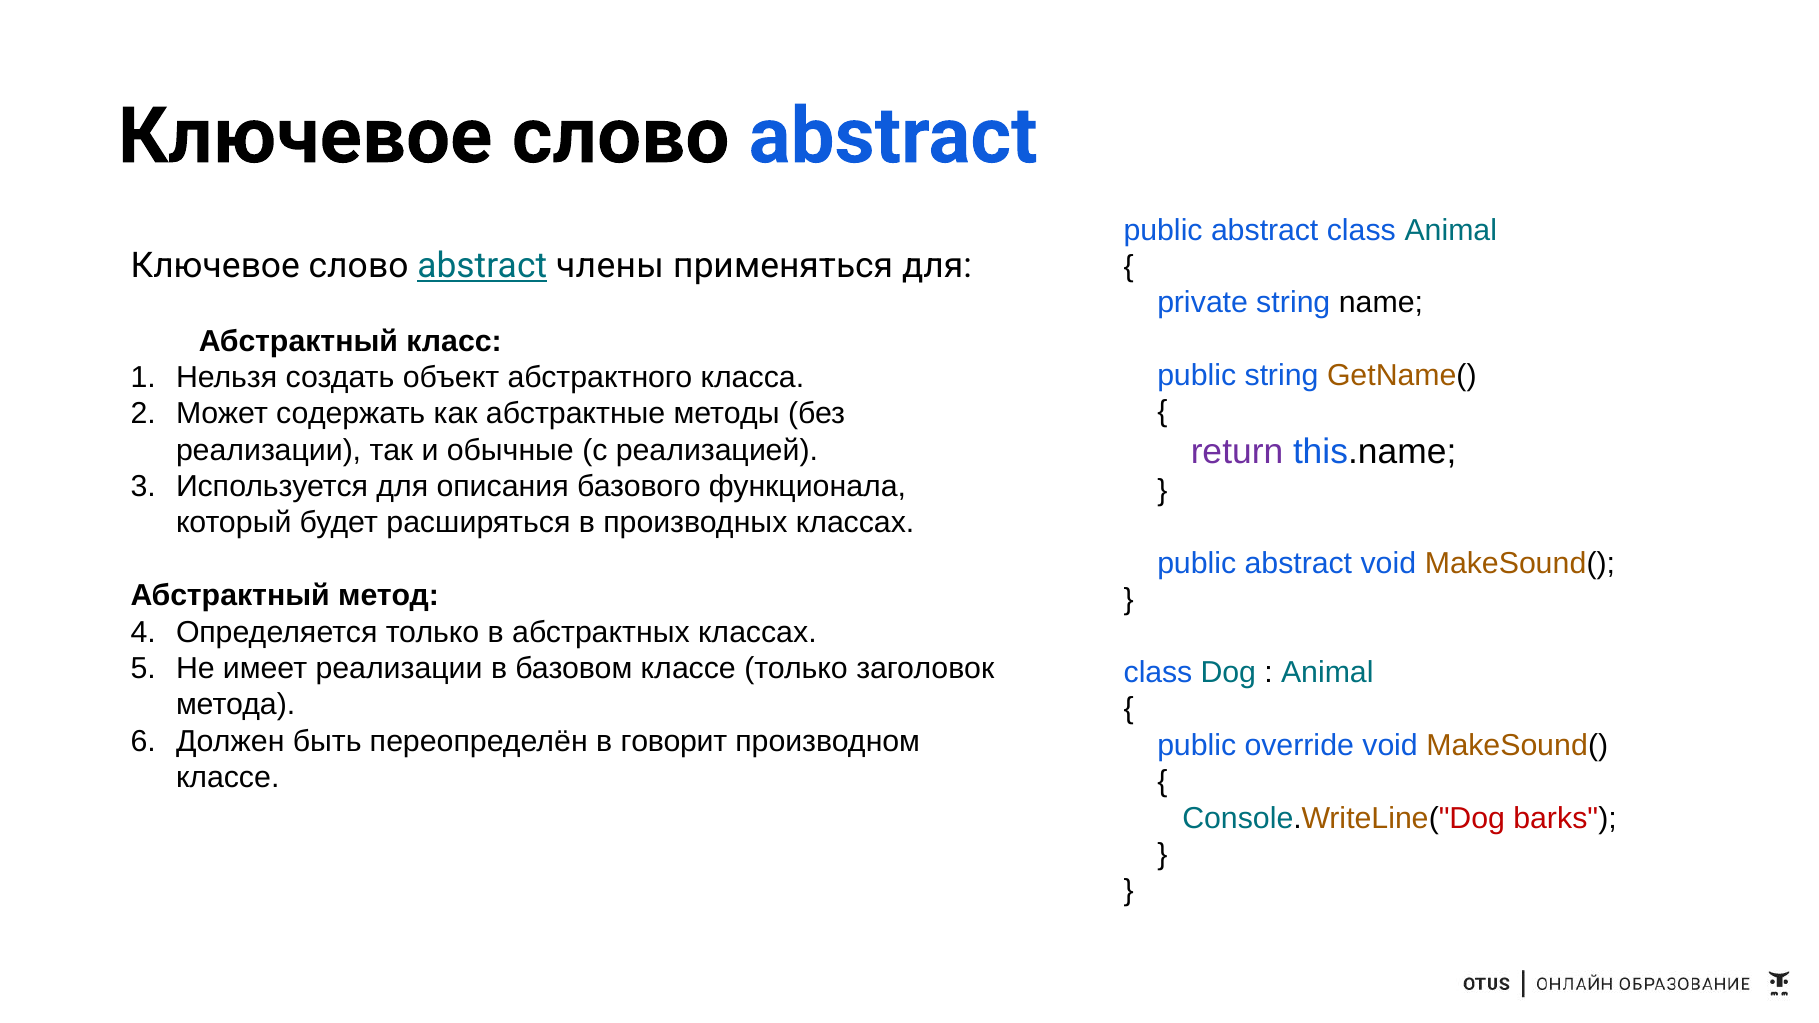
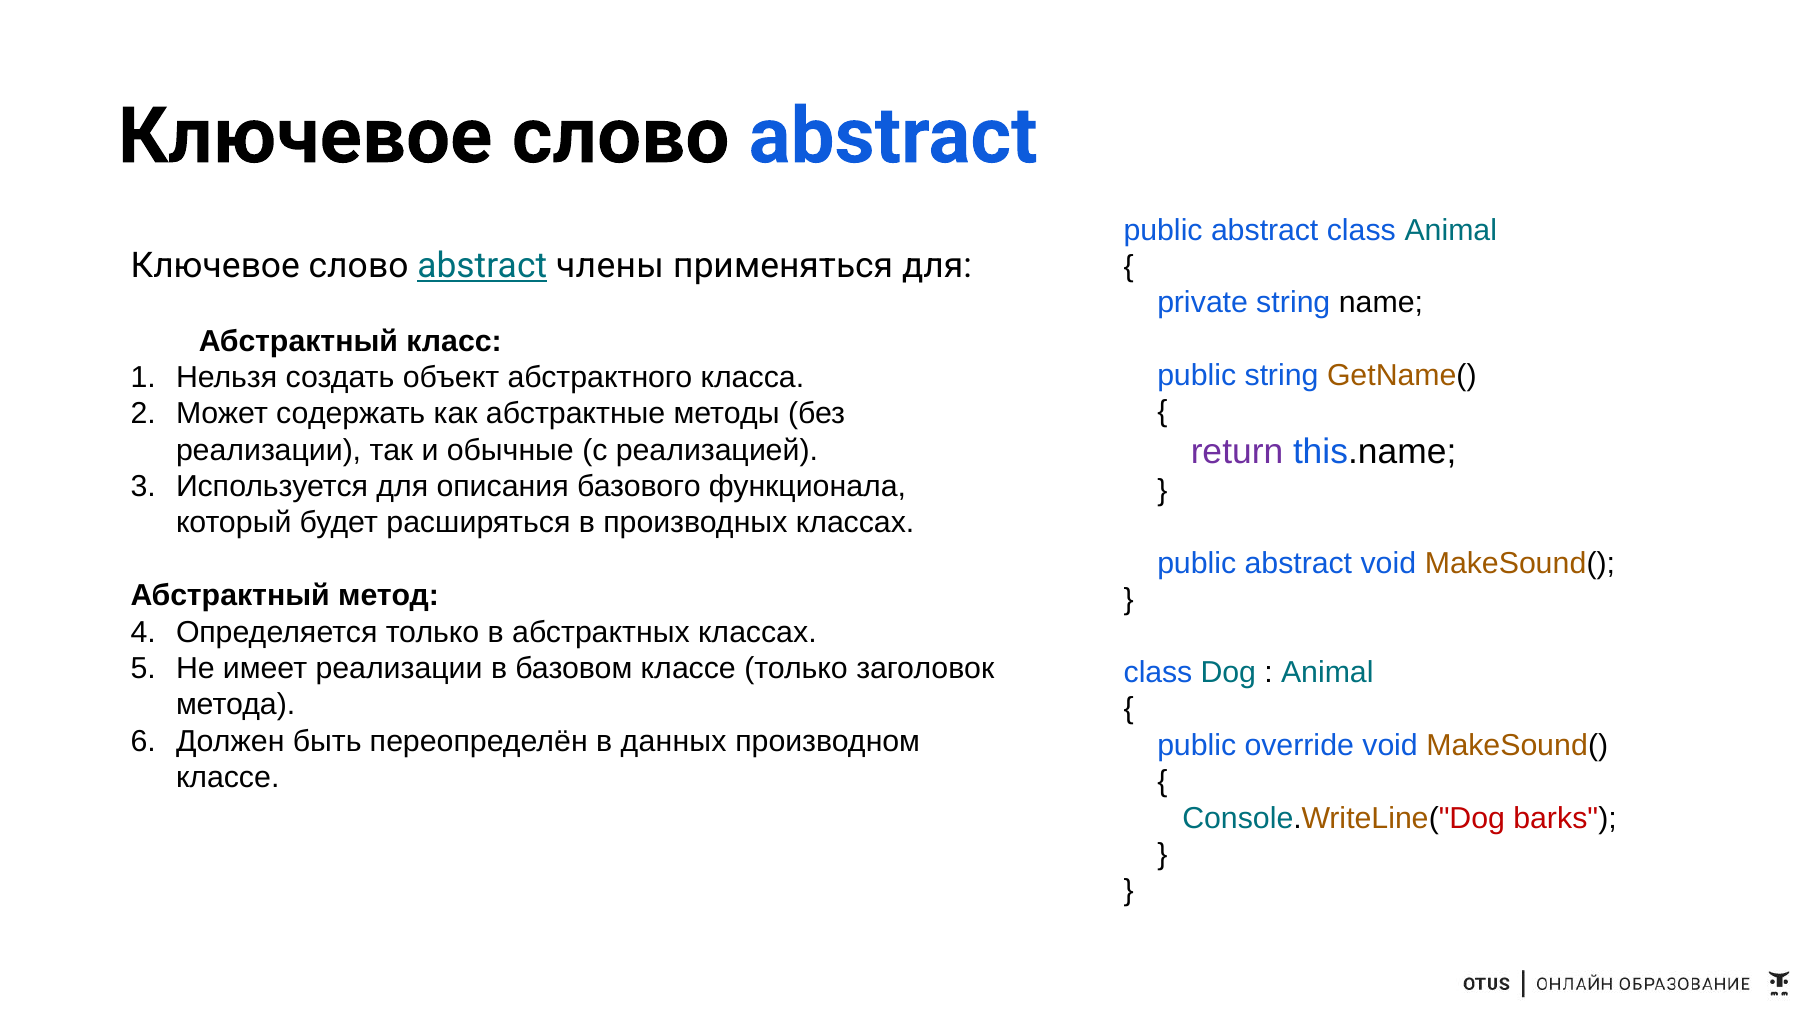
говорит: говорит -> данных (674, 741)
